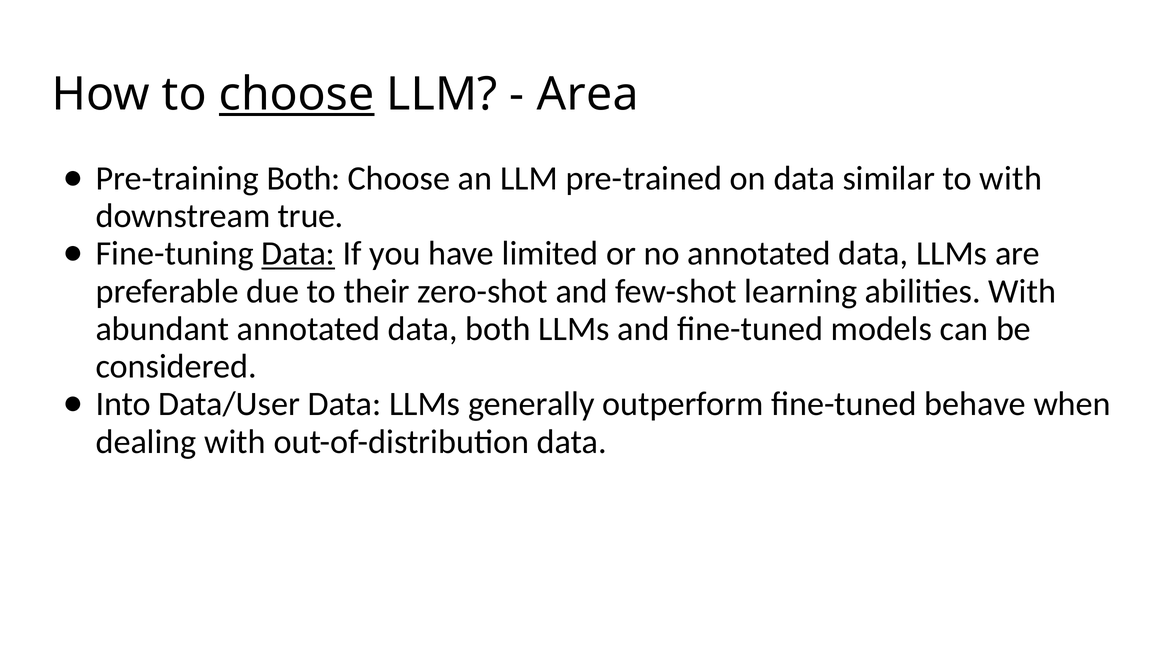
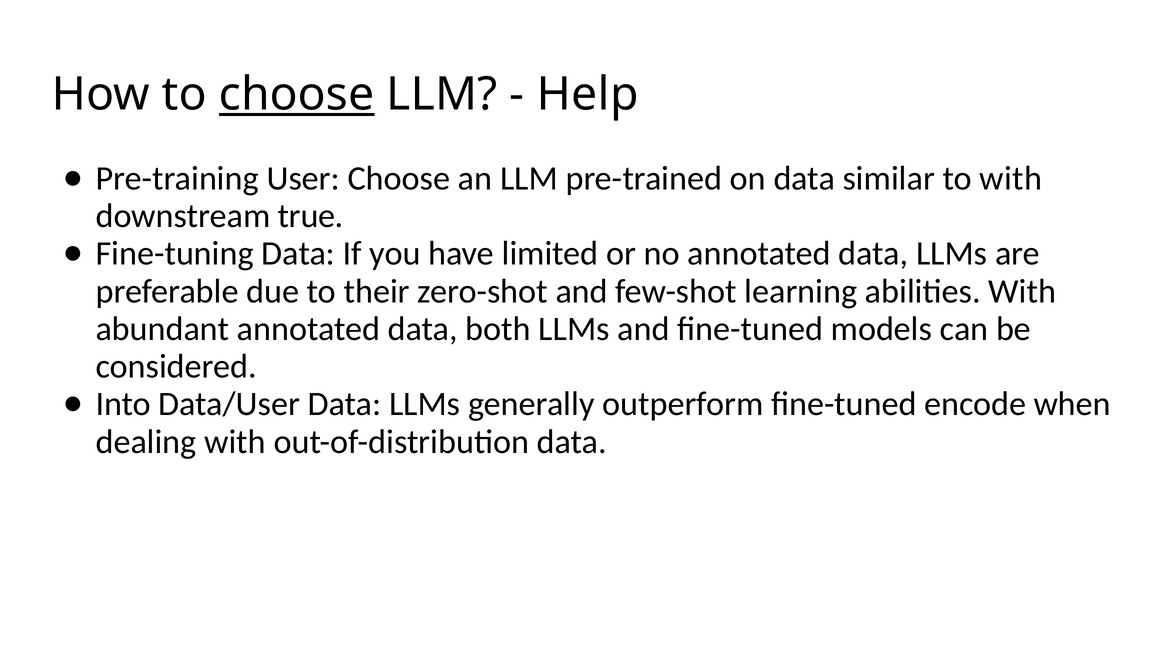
Area: Area -> Help (588, 95)
Pre-training Both: Both -> User (303, 178)
Data underline: present -> none (298, 254)
behave: behave -> encode (975, 404)
